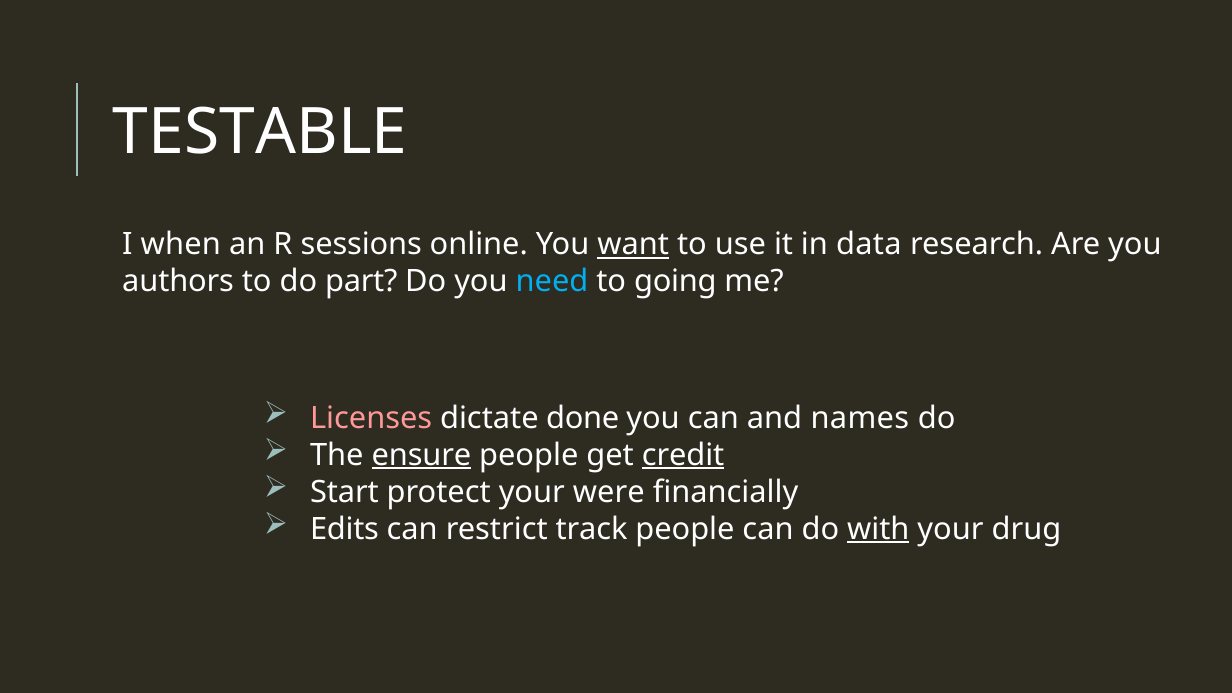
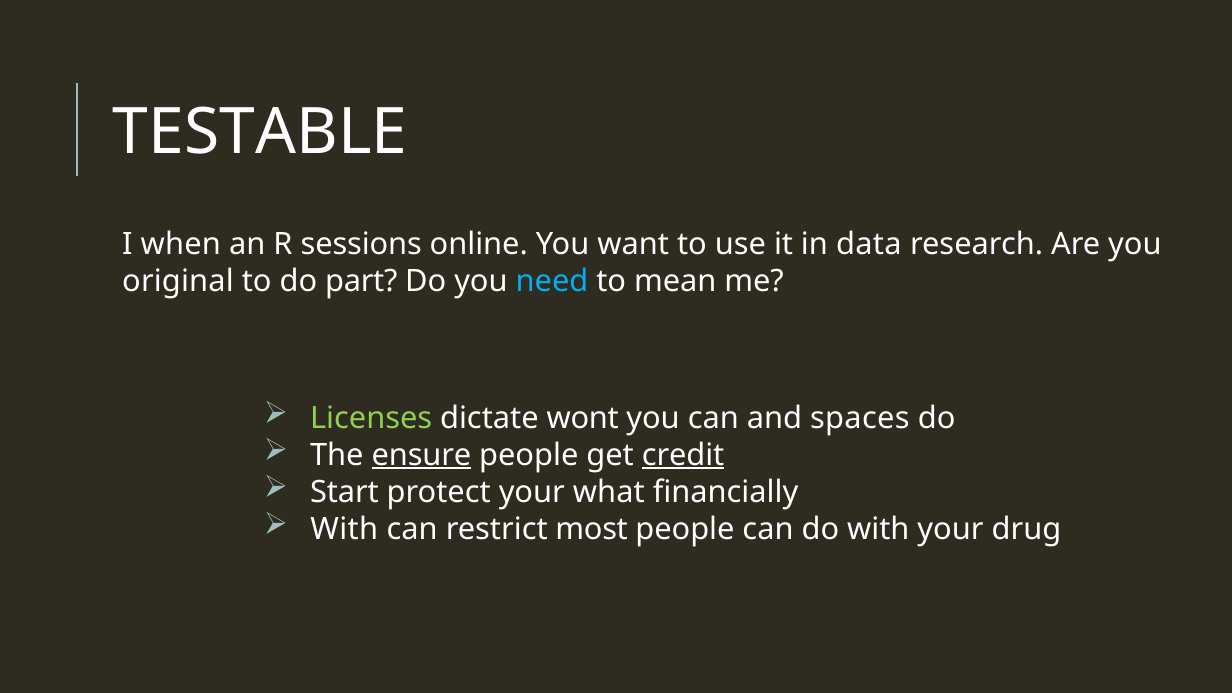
want underline: present -> none (633, 245)
authors: authors -> original (178, 282)
going: going -> mean (675, 282)
Licenses colour: pink -> light green (371, 418)
done: done -> wont (583, 418)
names: names -> spaces (860, 418)
were: were -> what (609, 492)
Edits: Edits -> With (344, 529)
track: track -> most (592, 529)
with underline: present -> none (878, 529)
